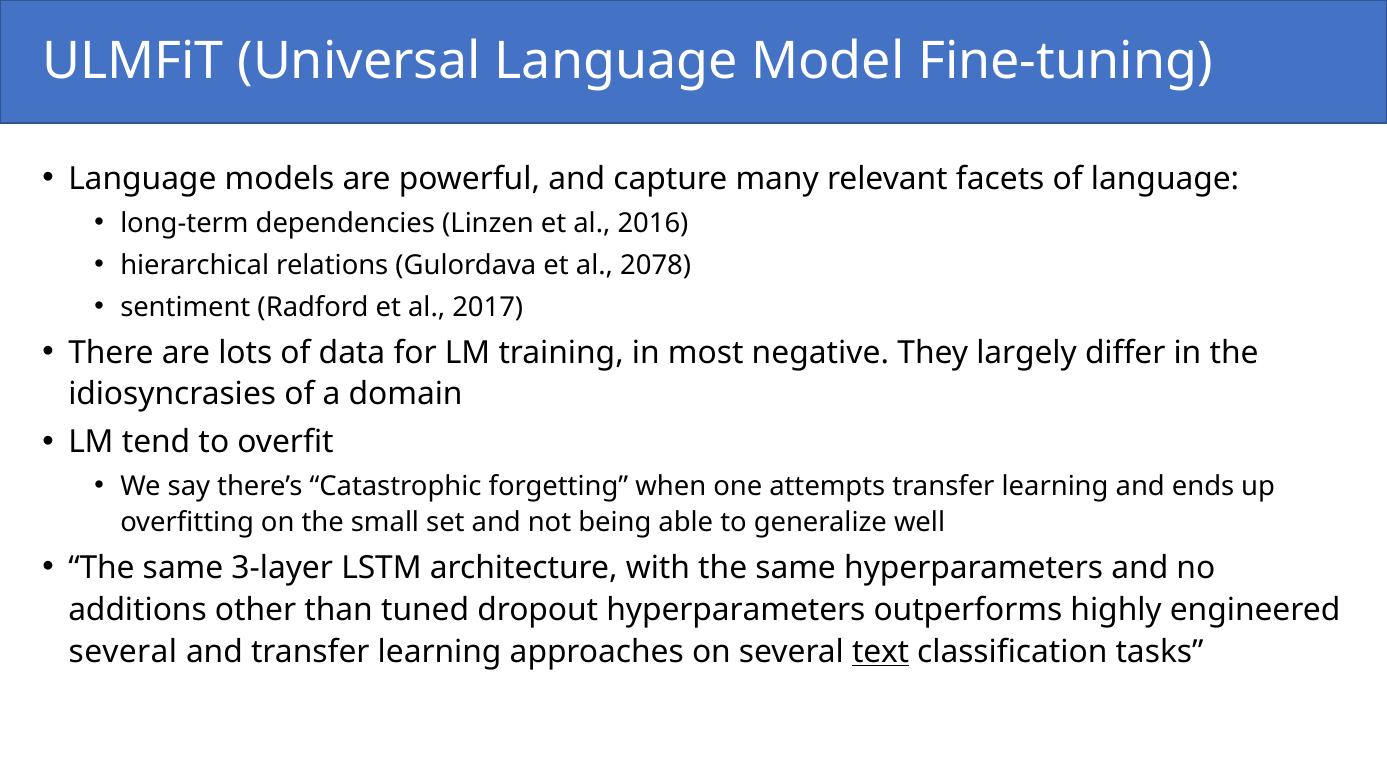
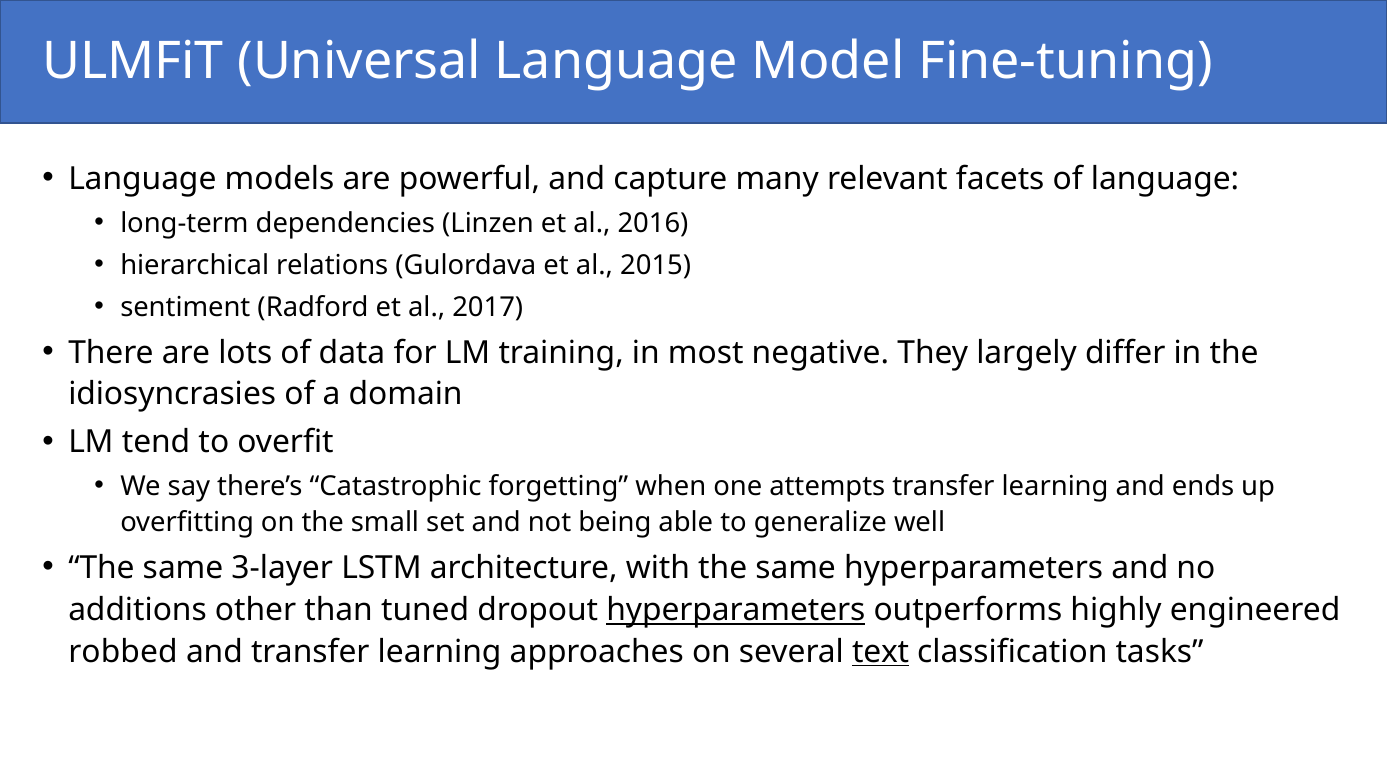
2078: 2078 -> 2015 (656, 265)
hyperparameters underline: none -> present (736, 610)
several: several -> robbed (123, 652)
